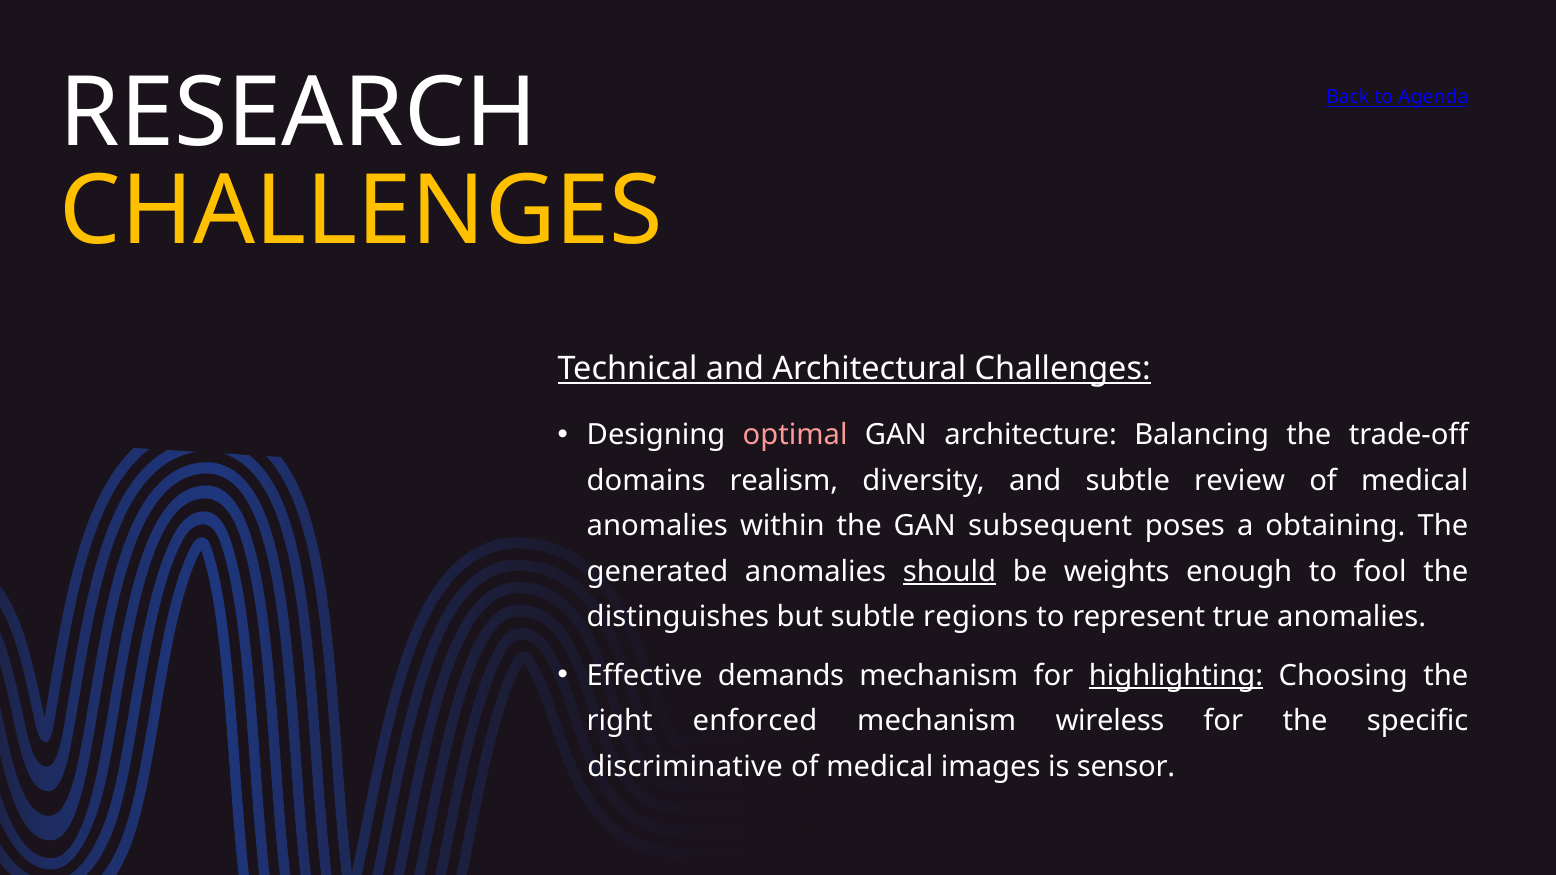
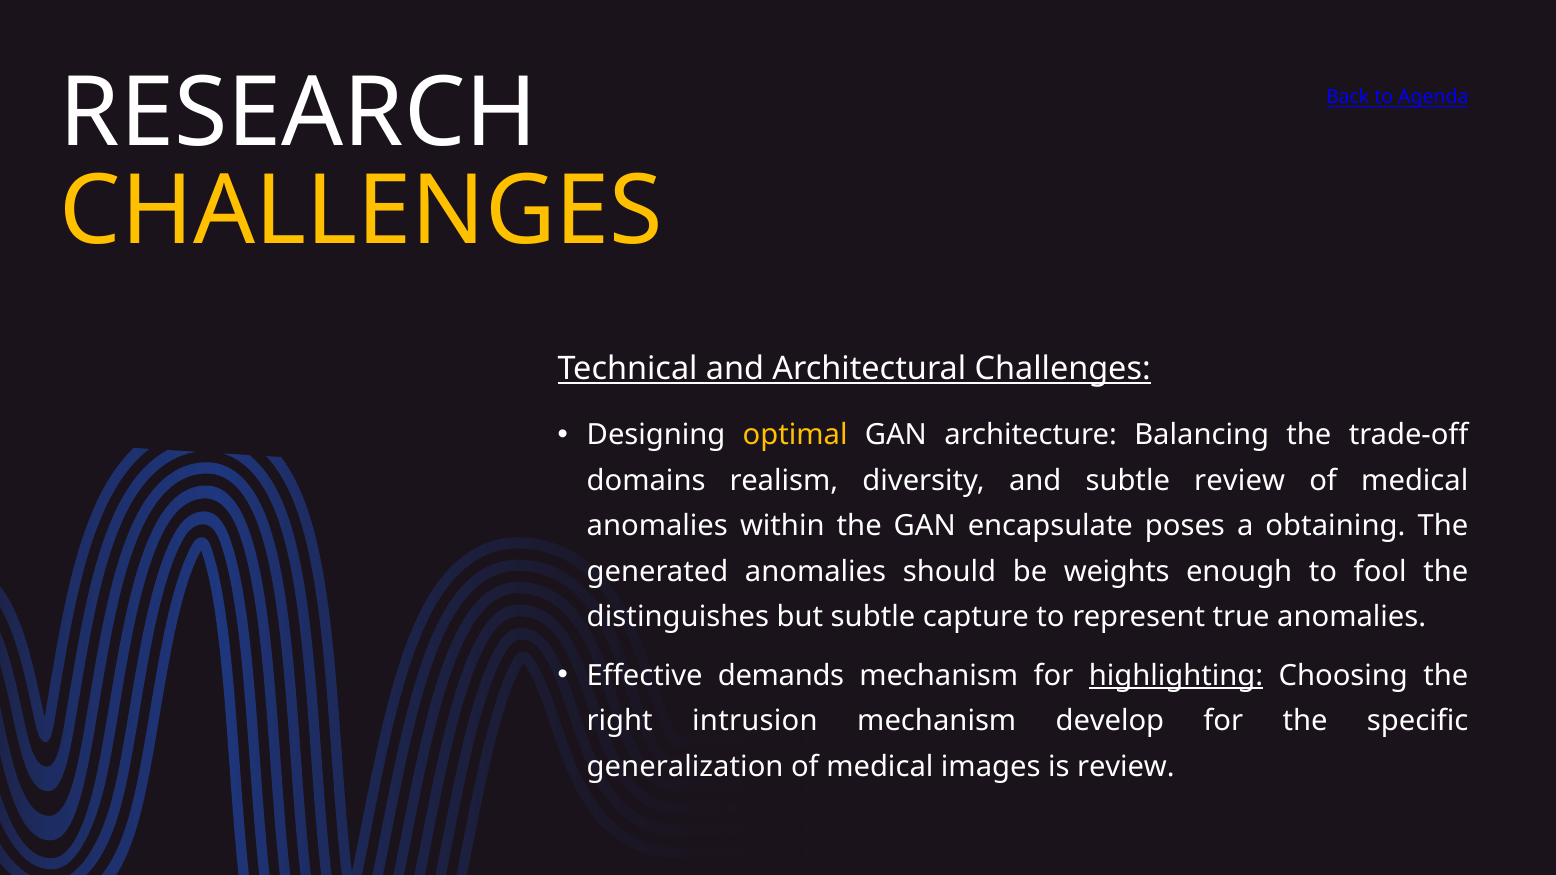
optimal colour: pink -> yellow (795, 435)
subsequent: subsequent -> encapsulate (1050, 526)
should underline: present -> none (950, 572)
regions: regions -> capture (976, 617)
enforced: enforced -> intrusion (755, 721)
wireless: wireless -> develop (1110, 721)
discriminative: discriminative -> generalization (685, 767)
is sensor: sensor -> review (1126, 767)
